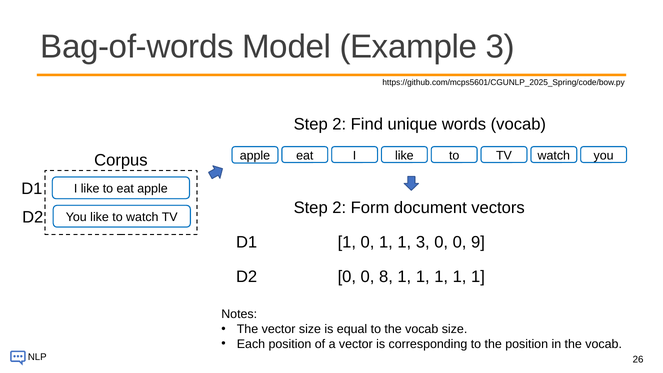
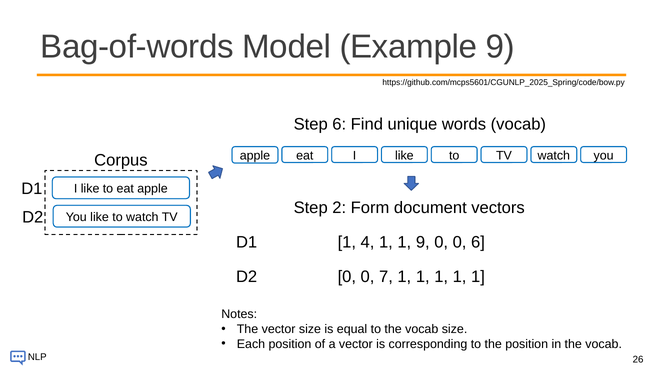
Example 3: 3 -> 9 (500, 47)
2: 2 -> 6 (339, 124)
1 0: 0 -> 4 (368, 242)
1 3: 3 -> 9 (423, 242)
0 9: 9 -> 6 (478, 242)
8: 8 -> 7 (386, 277)
